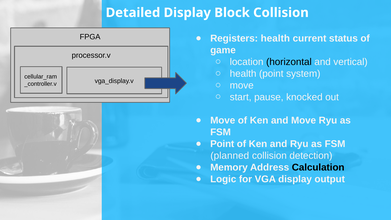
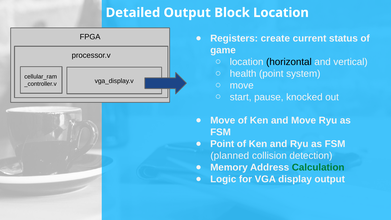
Detailed Display: Display -> Output (187, 13)
Block Collision: Collision -> Location (281, 13)
Registers health: health -> create (275, 38)
Calculation colour: black -> green (318, 167)
